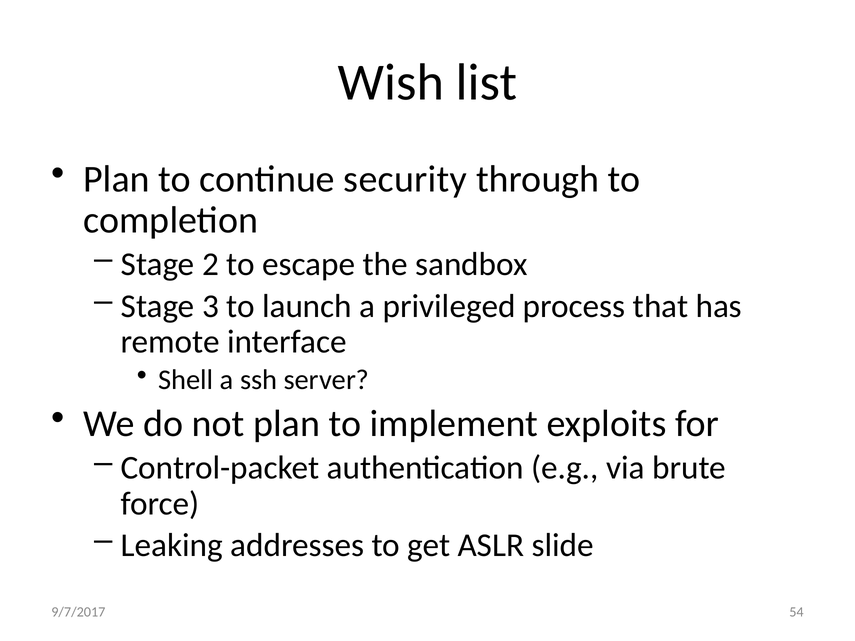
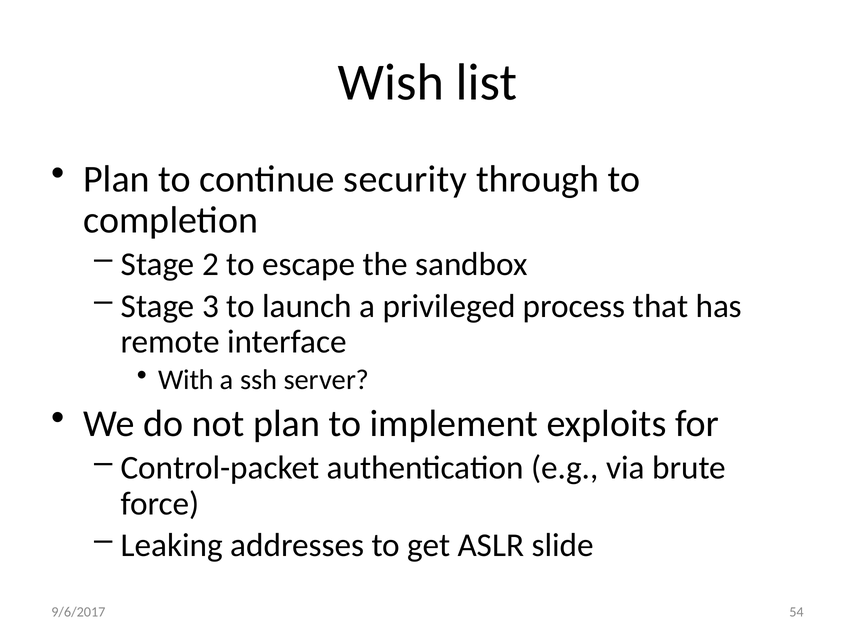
Shell: Shell -> With (186, 380)
9/7/2017: 9/7/2017 -> 9/6/2017 (78, 612)
